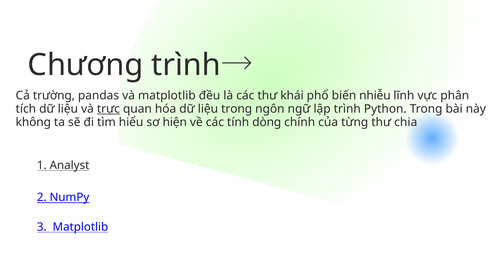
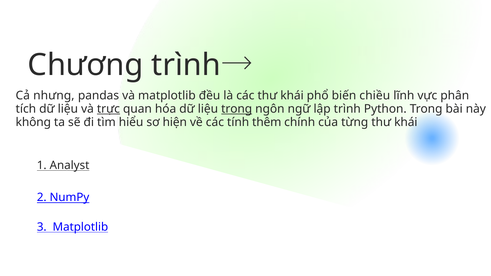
trường: trường -> nhưng (54, 95)
nhiễu: nhiễu -> chiều (375, 95)
trong underline: none -> present (237, 109)
dòng: dòng -> thêm (267, 122)
từng thư chia: chia -> khái (406, 122)
